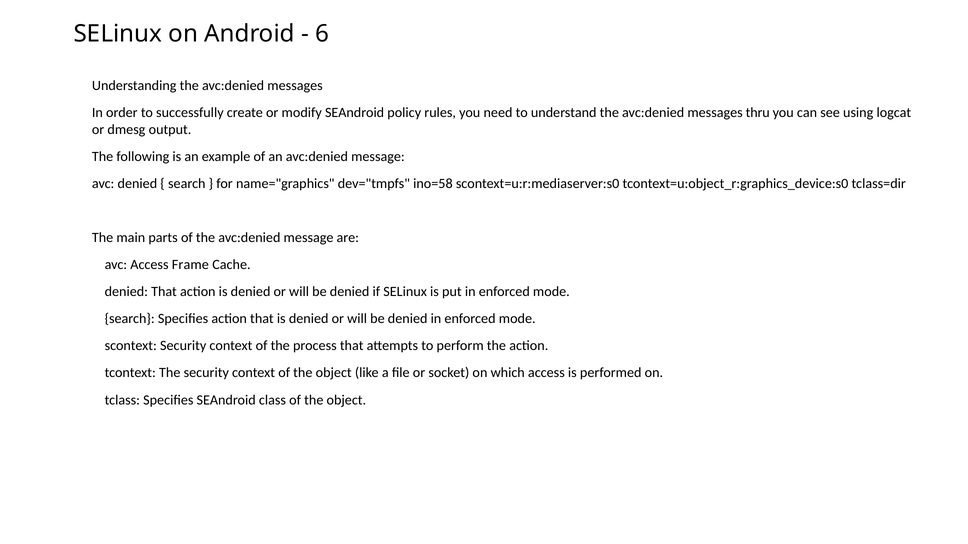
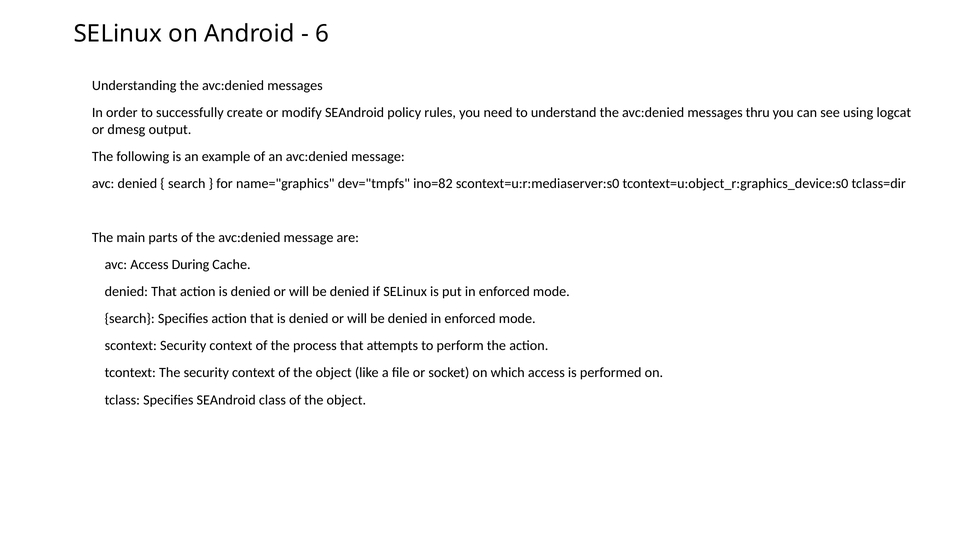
ino=58: ino=58 -> ino=82 (433, 184)
Frame: Frame -> During (190, 265)
